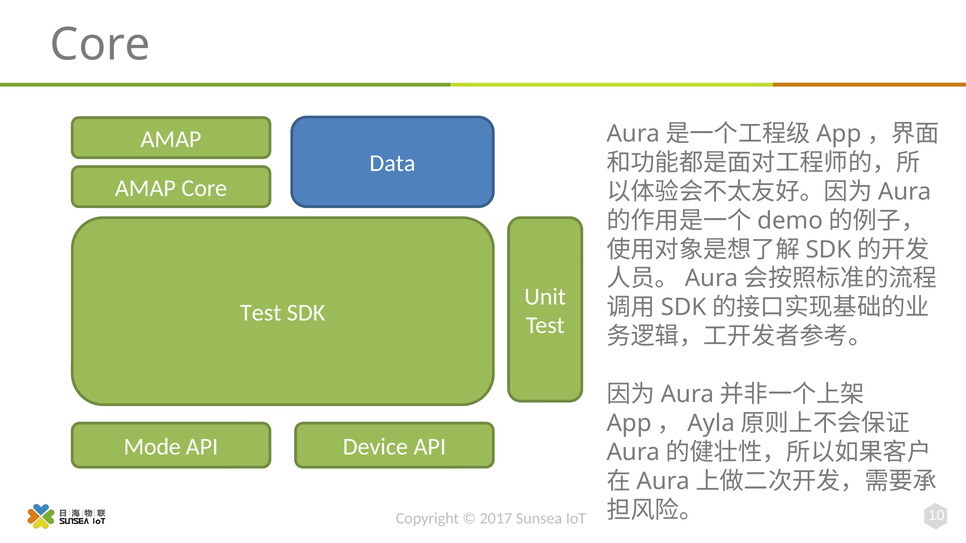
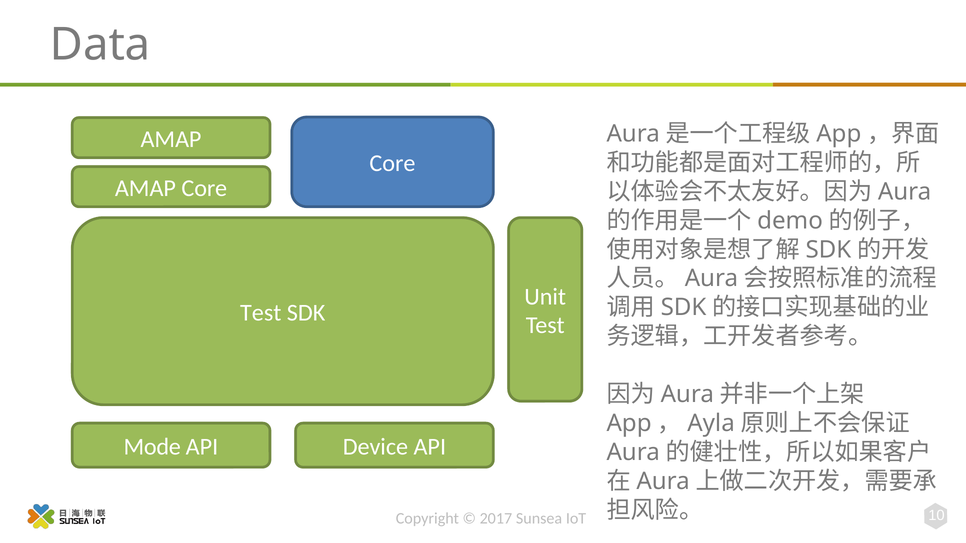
Core: Core -> Data (100, 45)
Data: Data -> Core (392, 164)
